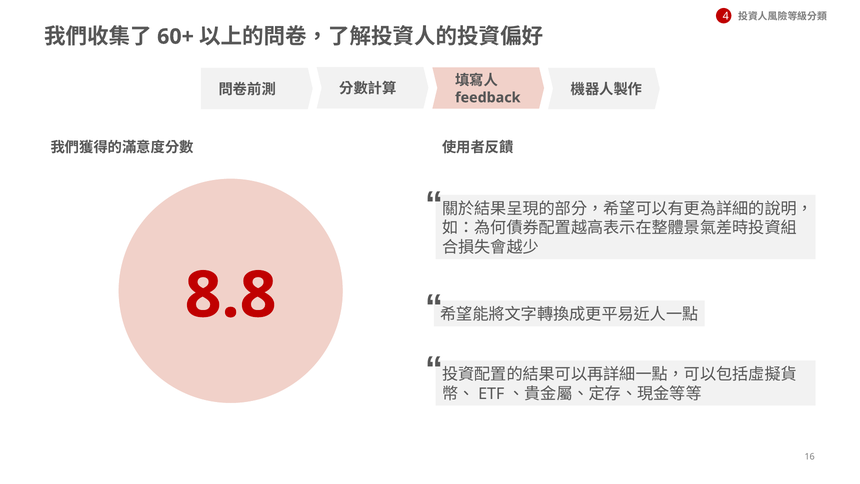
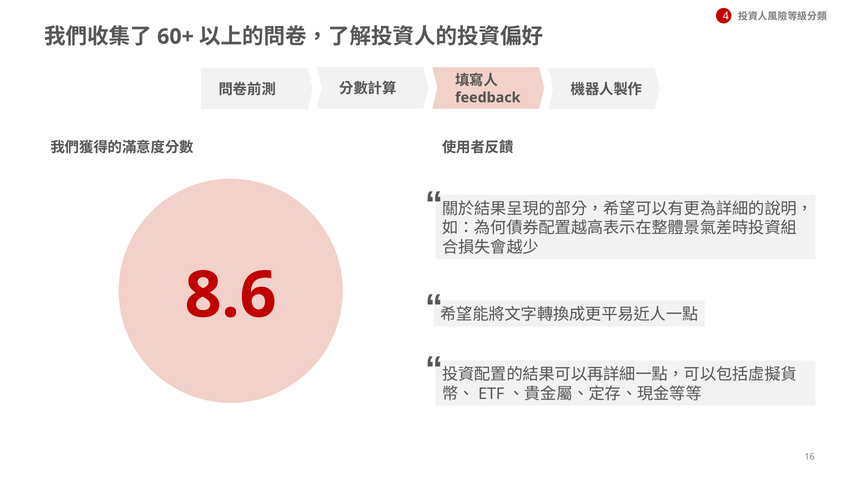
8.8: 8.8 -> 8.6 (231, 295)
